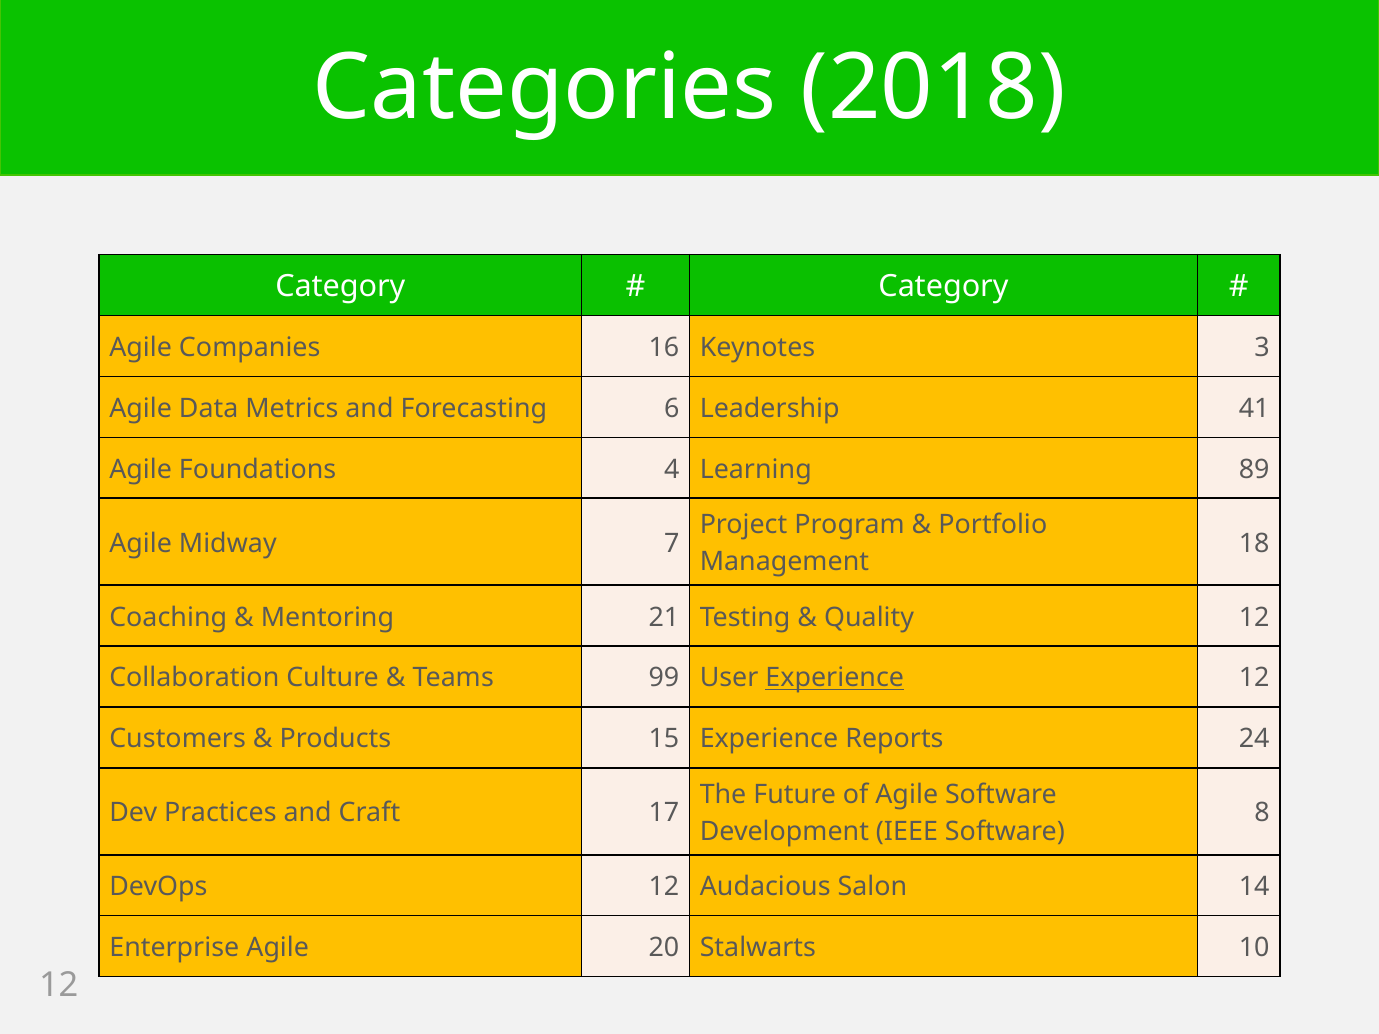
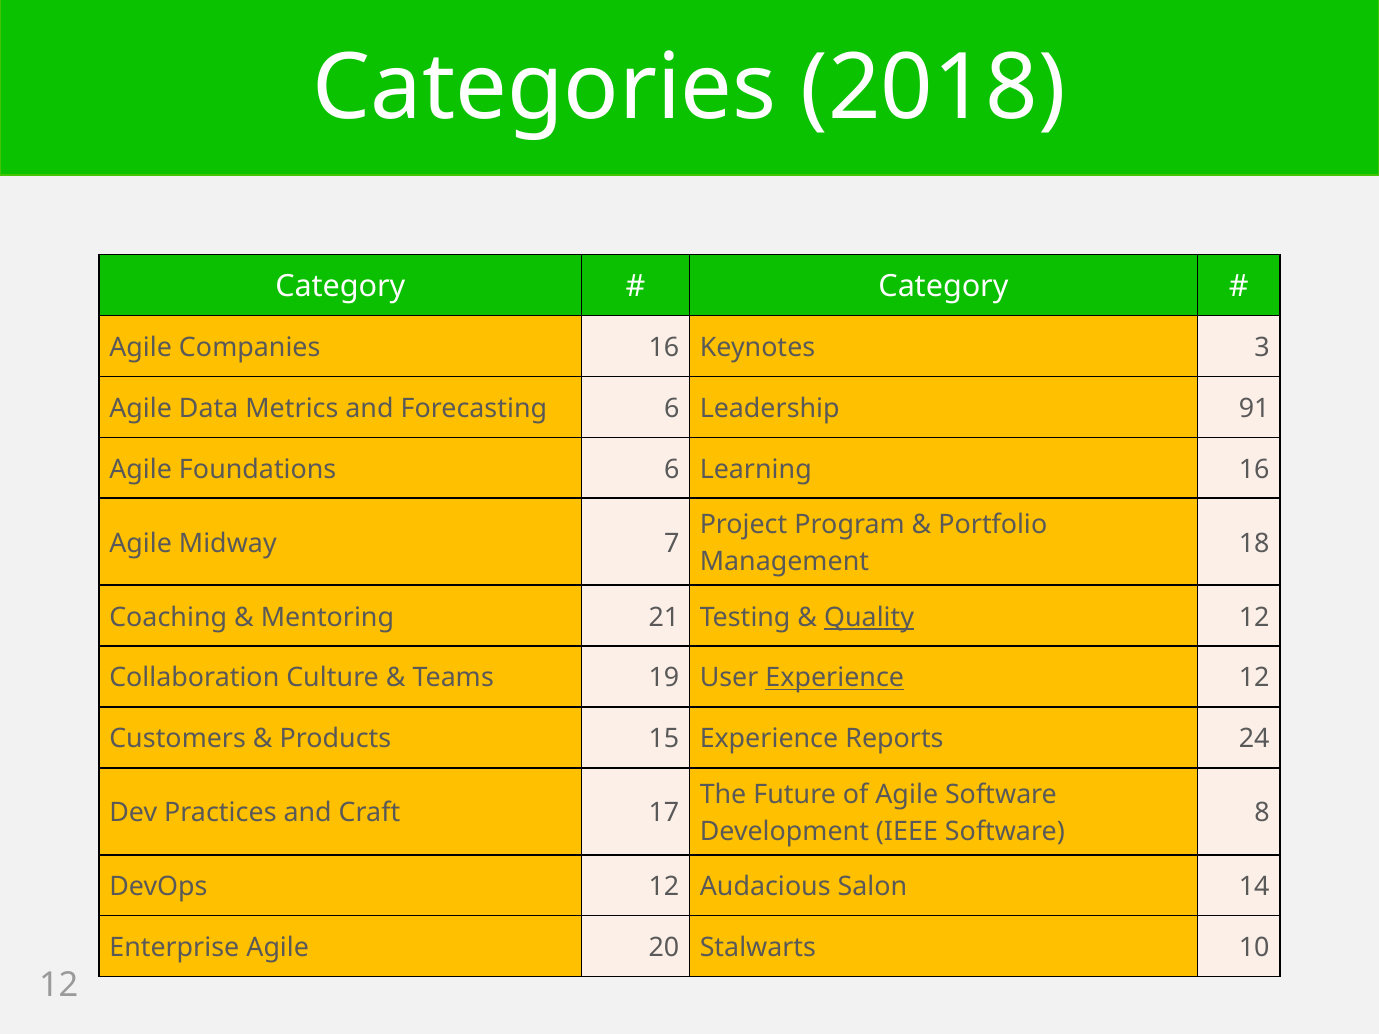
41: 41 -> 91 (1254, 409)
Foundations 4: 4 -> 6 (672, 470)
Learning 89: 89 -> 16 (1254, 470)
Quality underline: none -> present (869, 617)
99: 99 -> 19 (664, 678)
